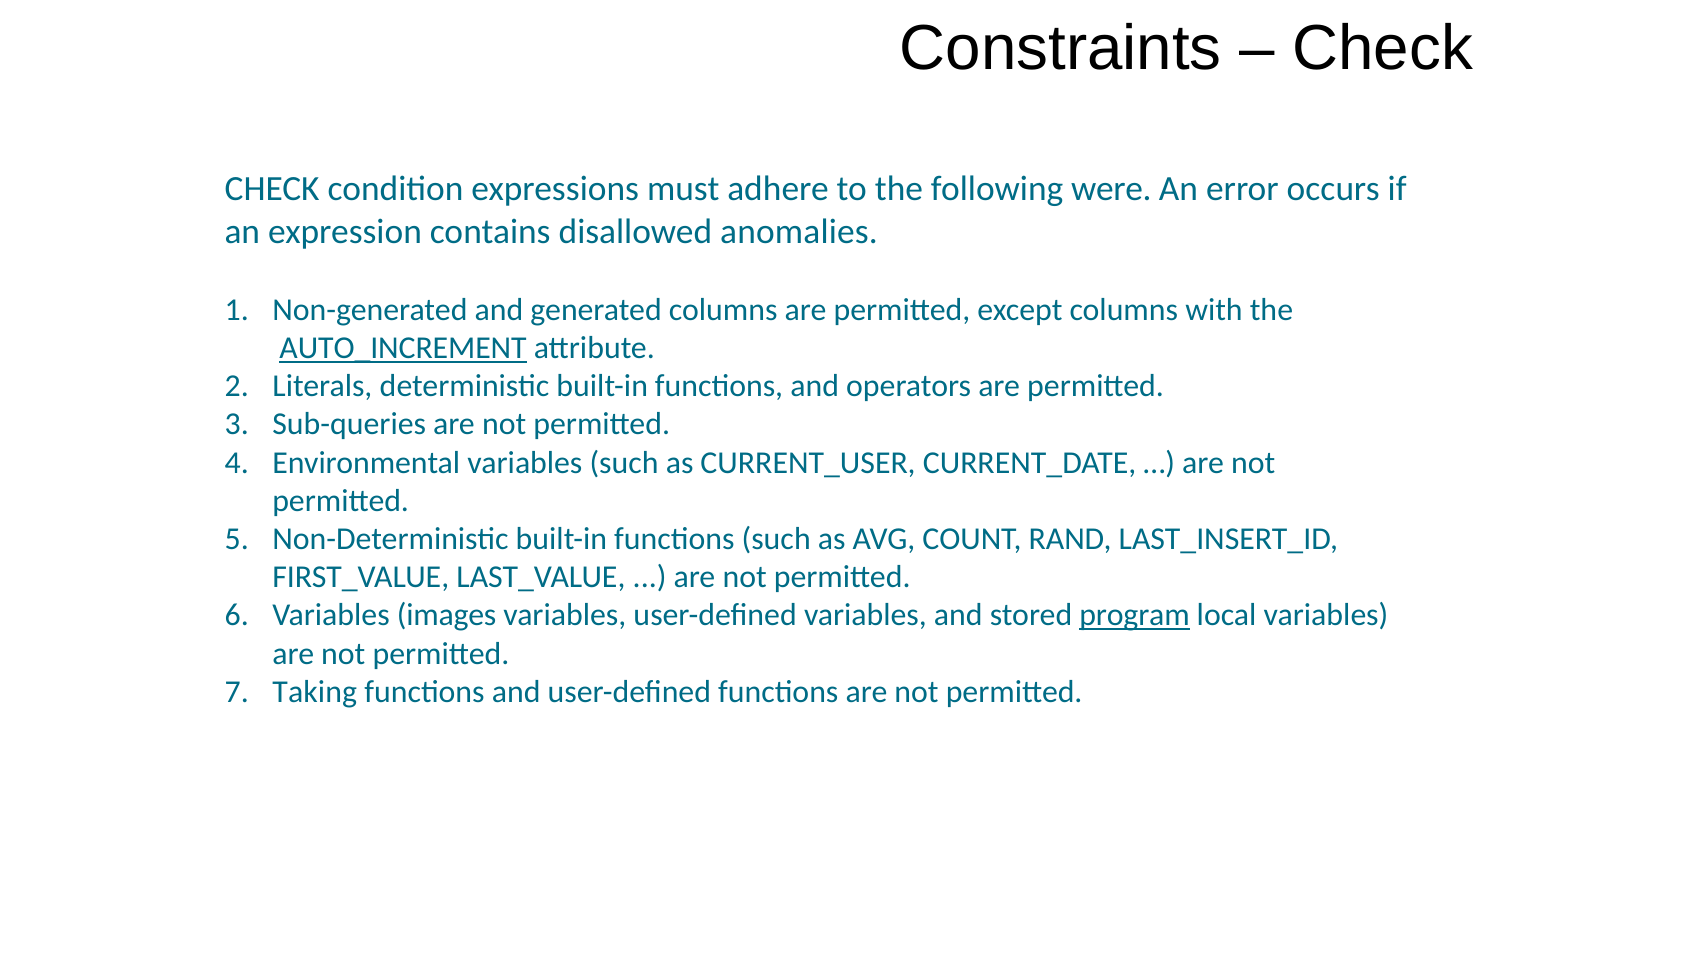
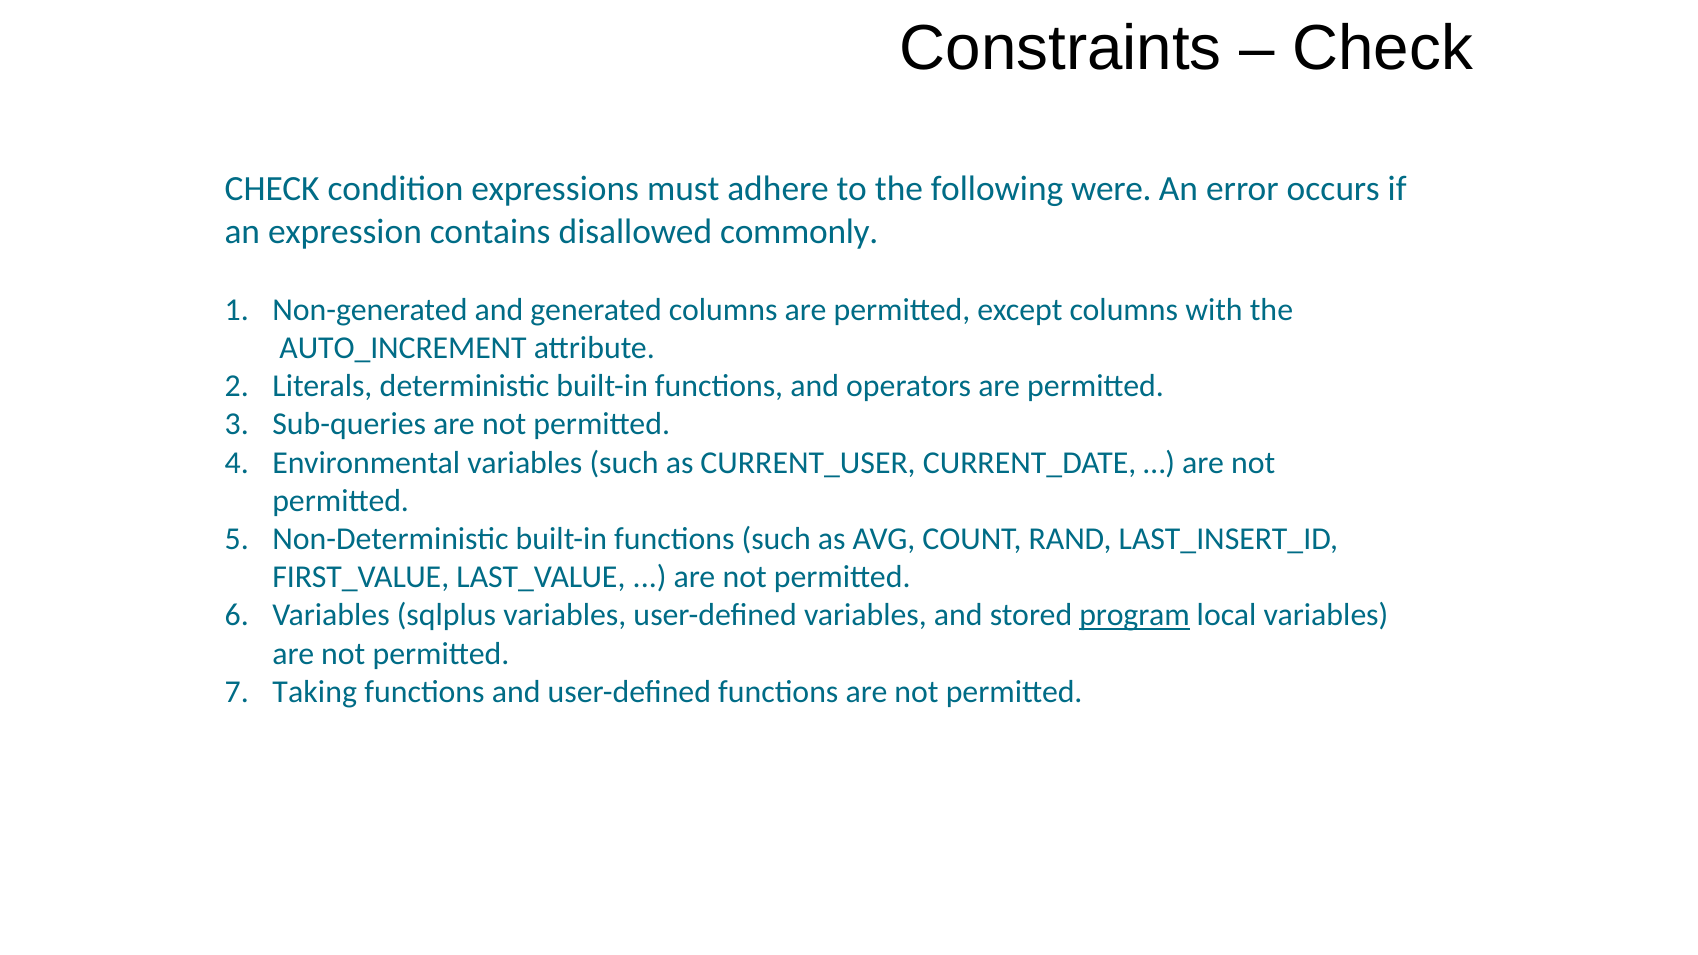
anomalies: anomalies -> commonly (799, 232)
AUTO_INCREMENT underline: present -> none (403, 348)
images: images -> sqlplus (446, 616)
